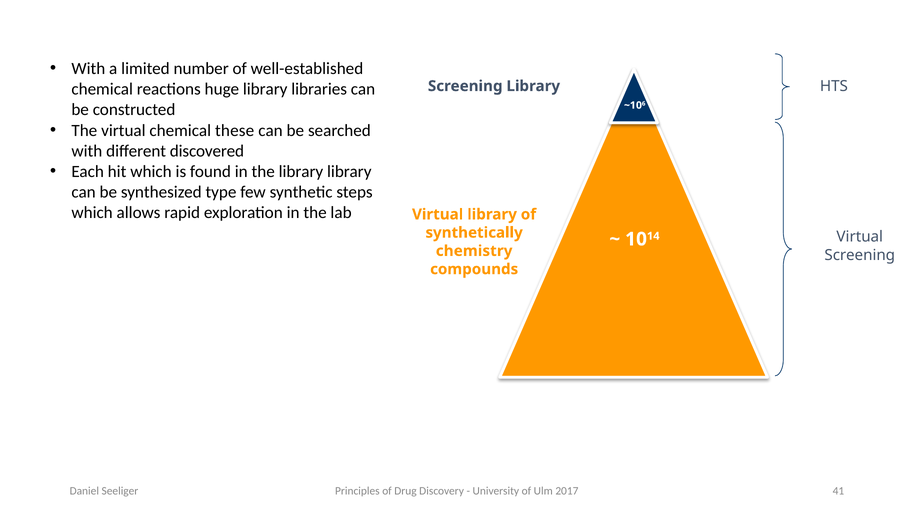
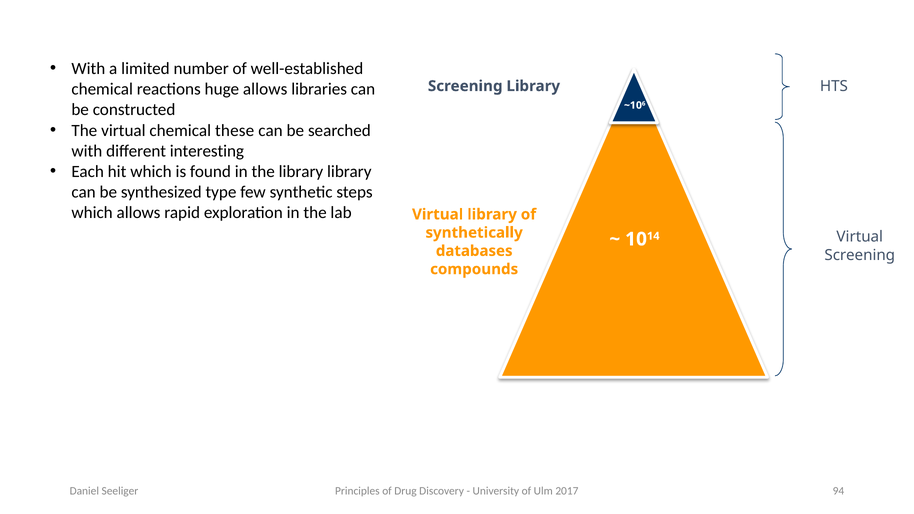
huge library: library -> allows (265, 89)
discovered: discovered -> interesting (207, 151)
chemistry: chemistry -> databases (474, 251)
41: 41 -> 94 (839, 491)
